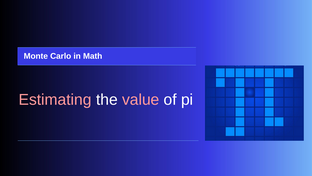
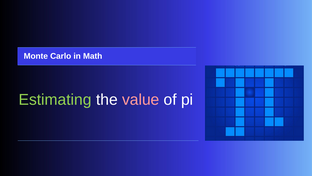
Estimating colour: pink -> light green (55, 99)
